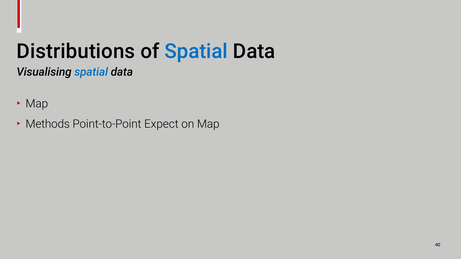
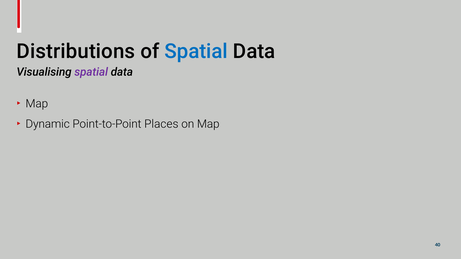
spatial colour: blue -> purple (91, 72)
Methods: Methods -> Dynamic (48, 124)
Expect: Expect -> Places (161, 124)
